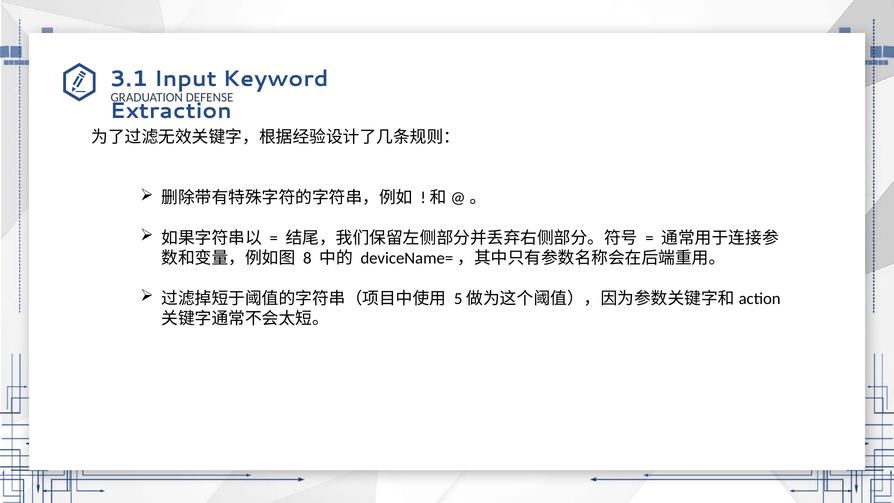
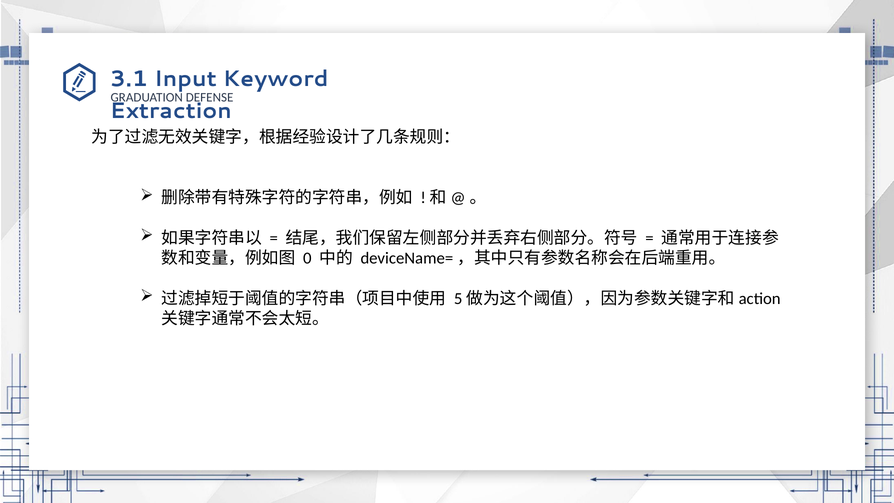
8: 8 -> 0 (307, 258)
